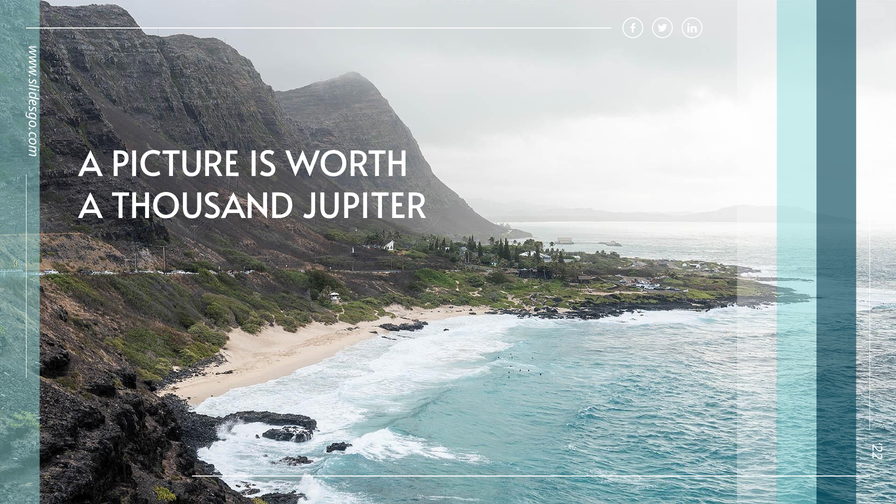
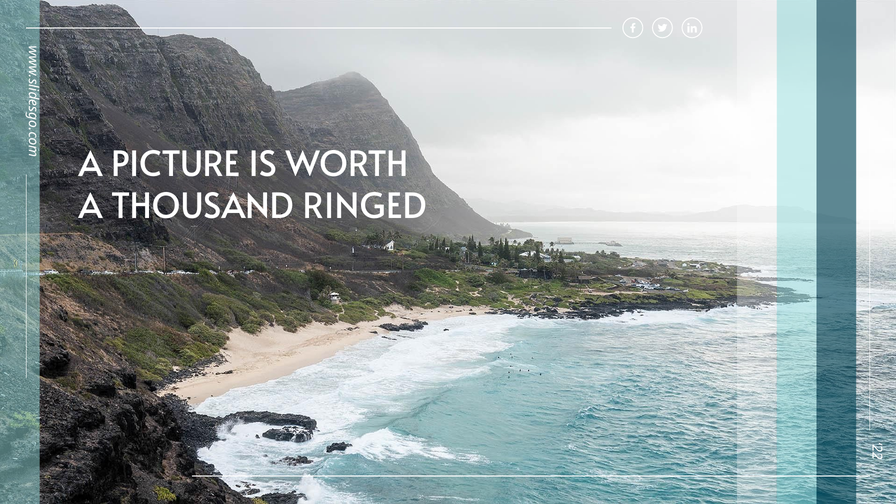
JUPITER: JUPITER -> RINGED (365, 207)
